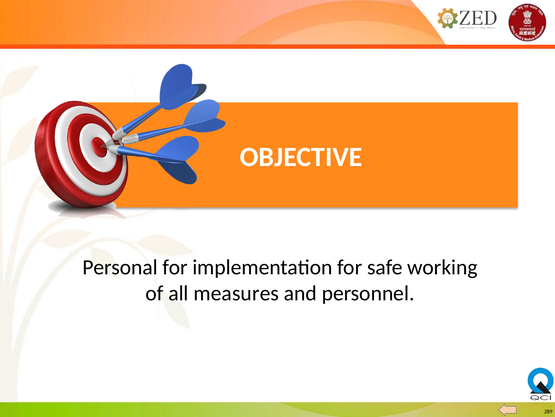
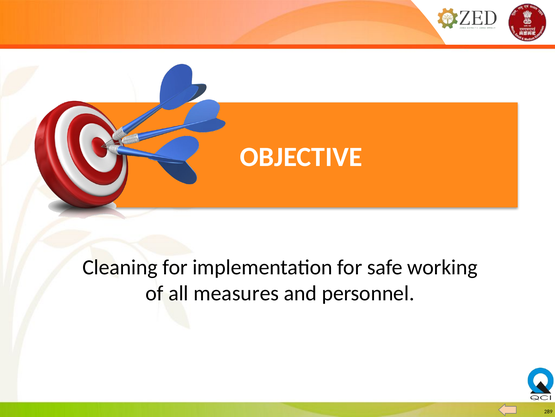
Personal: Personal -> Cleaning (120, 267)
